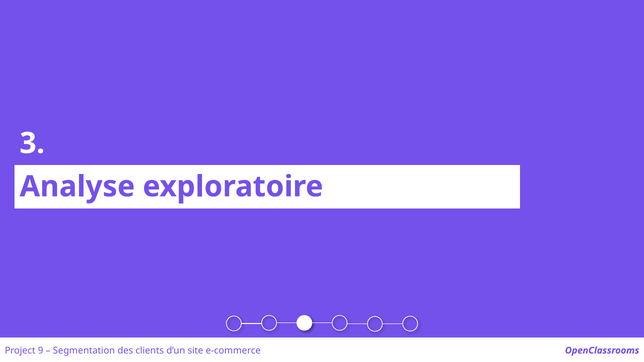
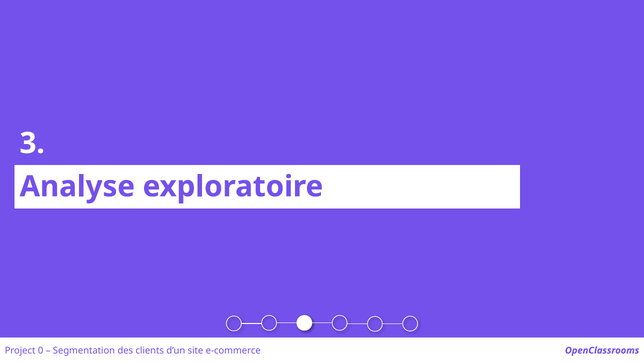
9: 9 -> 0 (41, 351)
